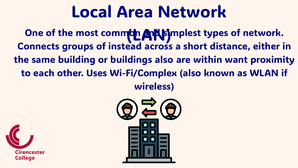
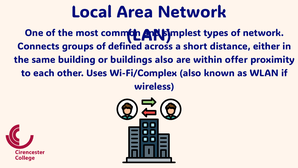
instead: instead -> defined (125, 46)
want: want -> offer (236, 60)
